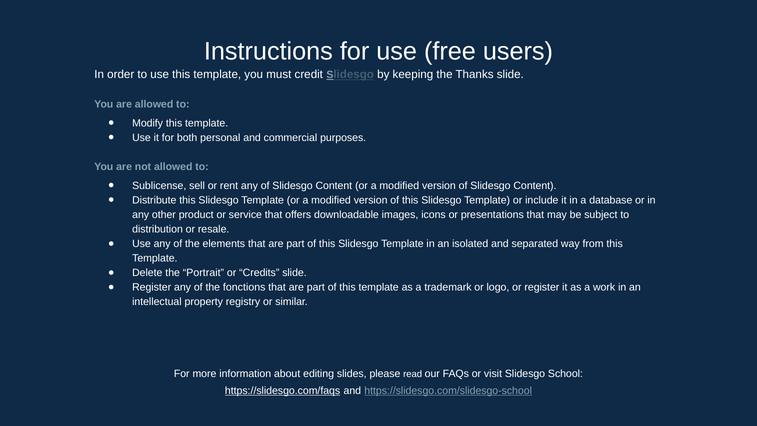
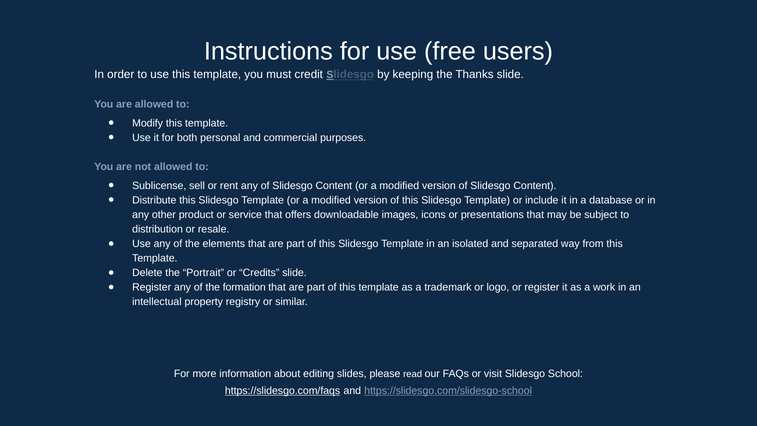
fonctions: fonctions -> formation (244, 287)
